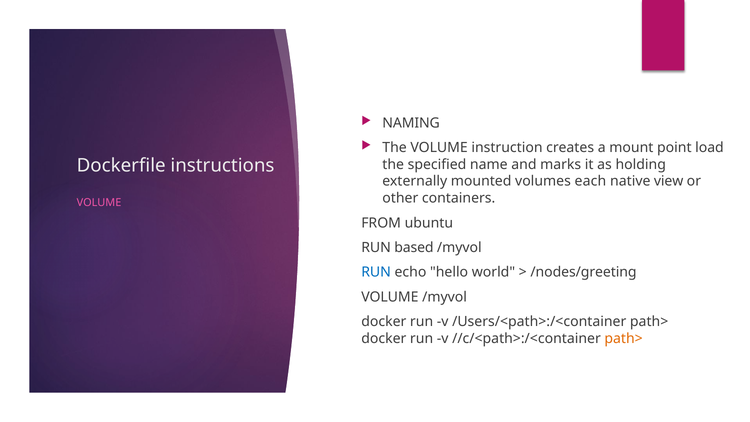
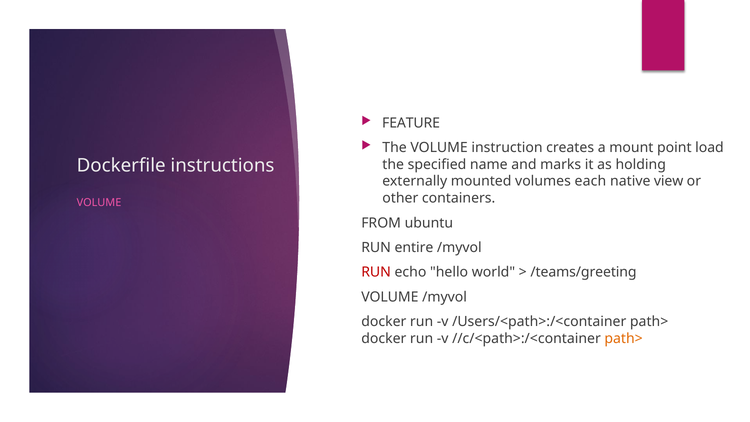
NAMING: NAMING -> FEATURE (411, 123)
based: based -> entire (414, 248)
RUN colour: blue -> red (376, 272)
/nodes/greeting: /nodes/greeting -> /teams/greeting (584, 272)
